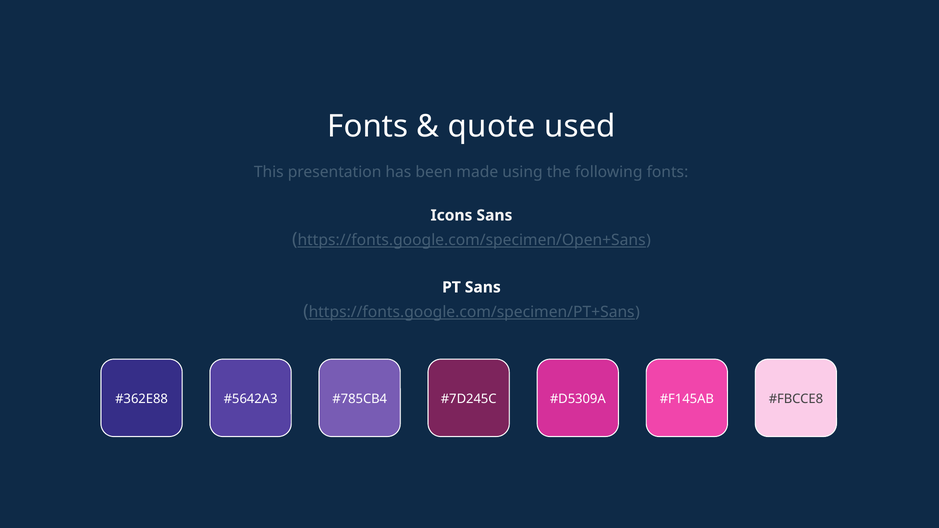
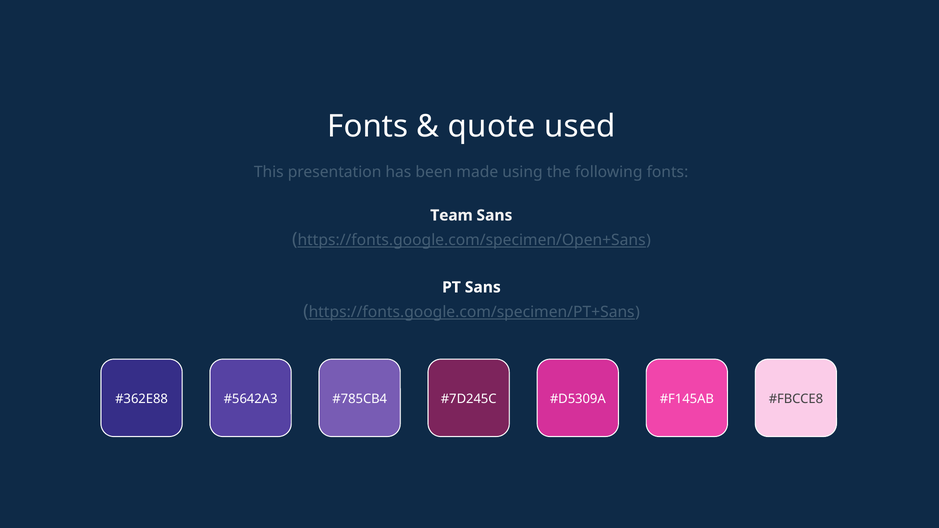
Icons: Icons -> Team (452, 215)
